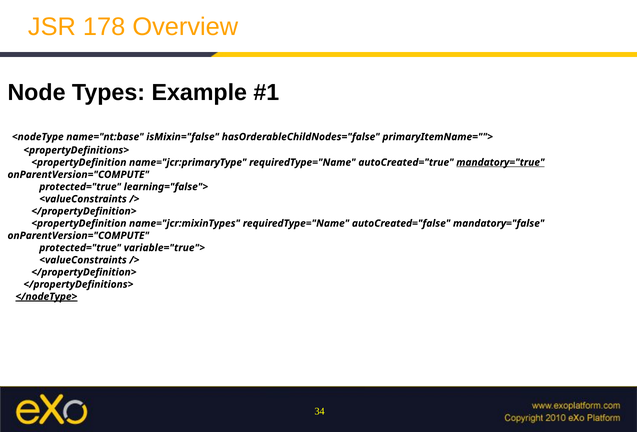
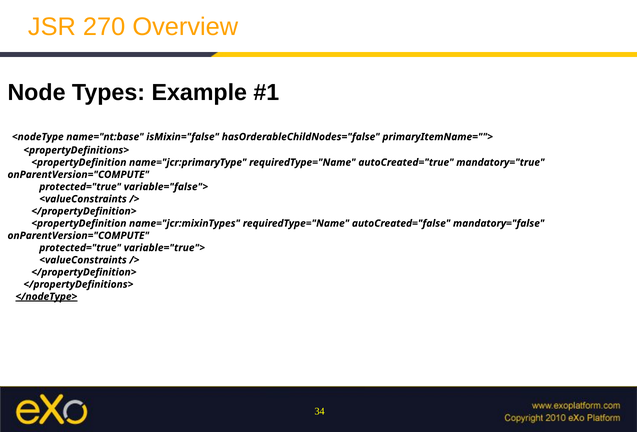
178: 178 -> 270 (104, 27)
mandatory="true underline: present -> none (500, 162)
learning="false">: learning="false"> -> variable="false"> (166, 187)
